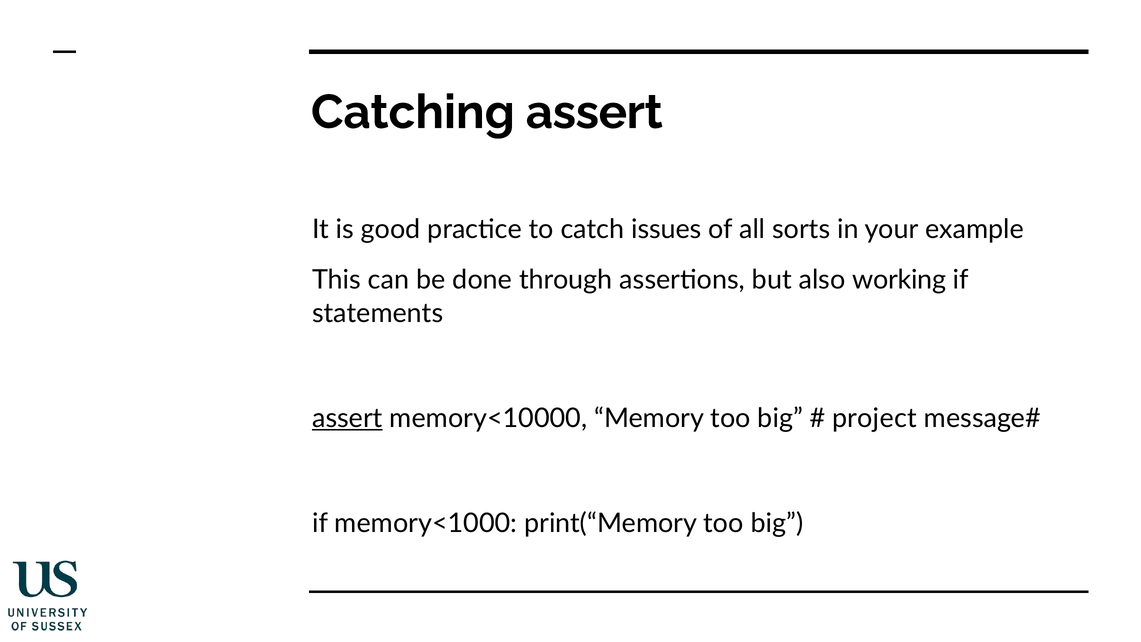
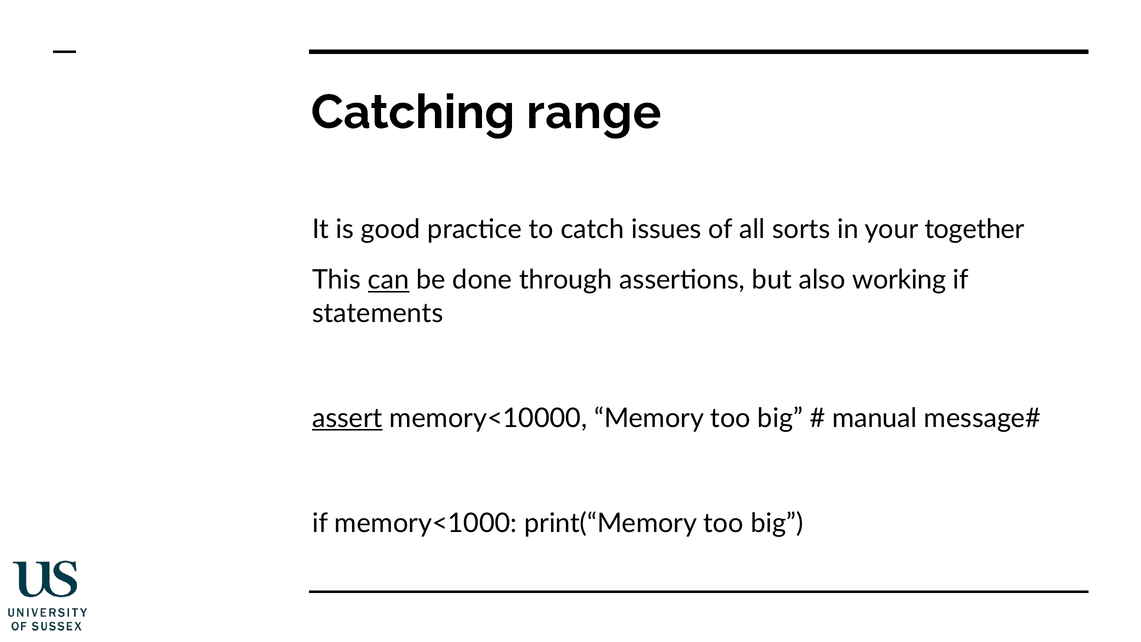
Catching assert: assert -> range (594, 112)
example: example -> together (975, 229)
can underline: none -> present (389, 280)
project: project -> manual (875, 418)
